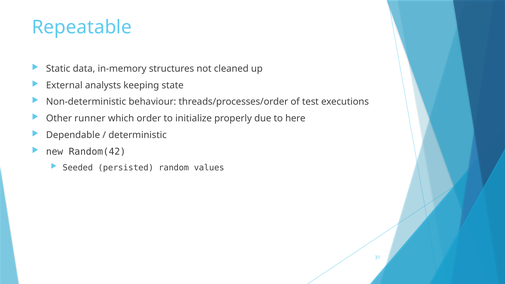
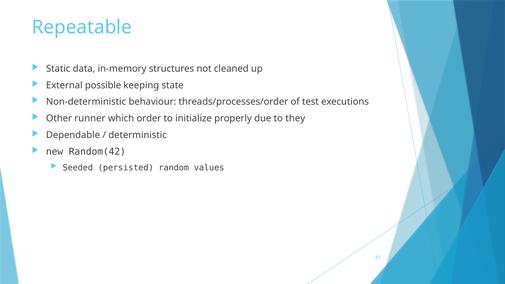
analysts: analysts -> possible (103, 85)
here: here -> they (295, 119)
